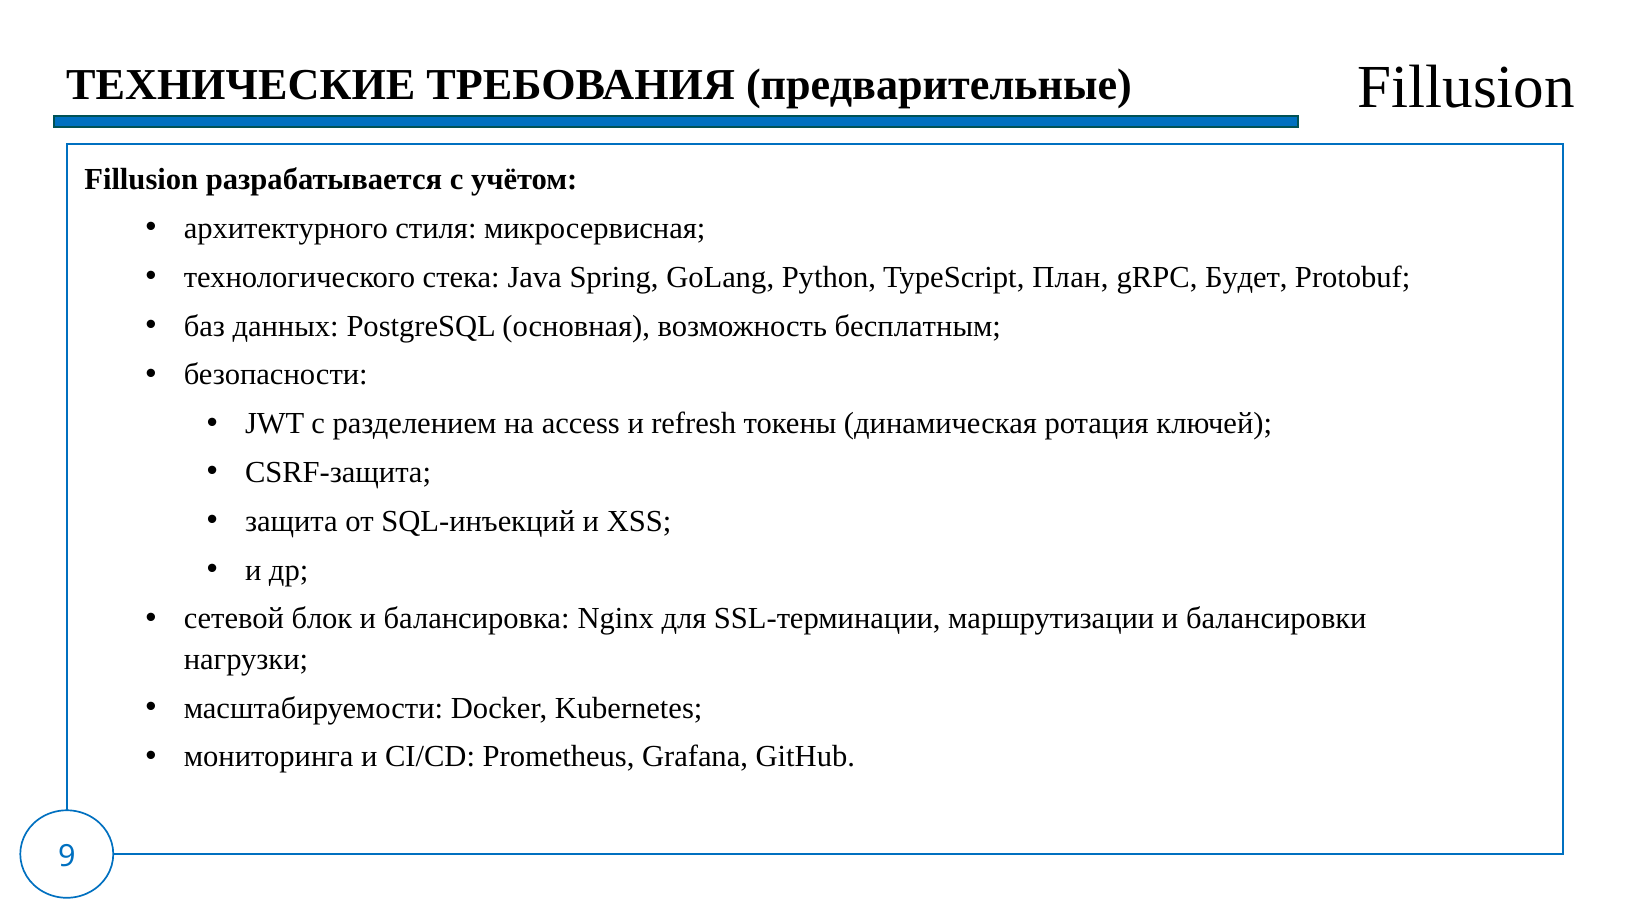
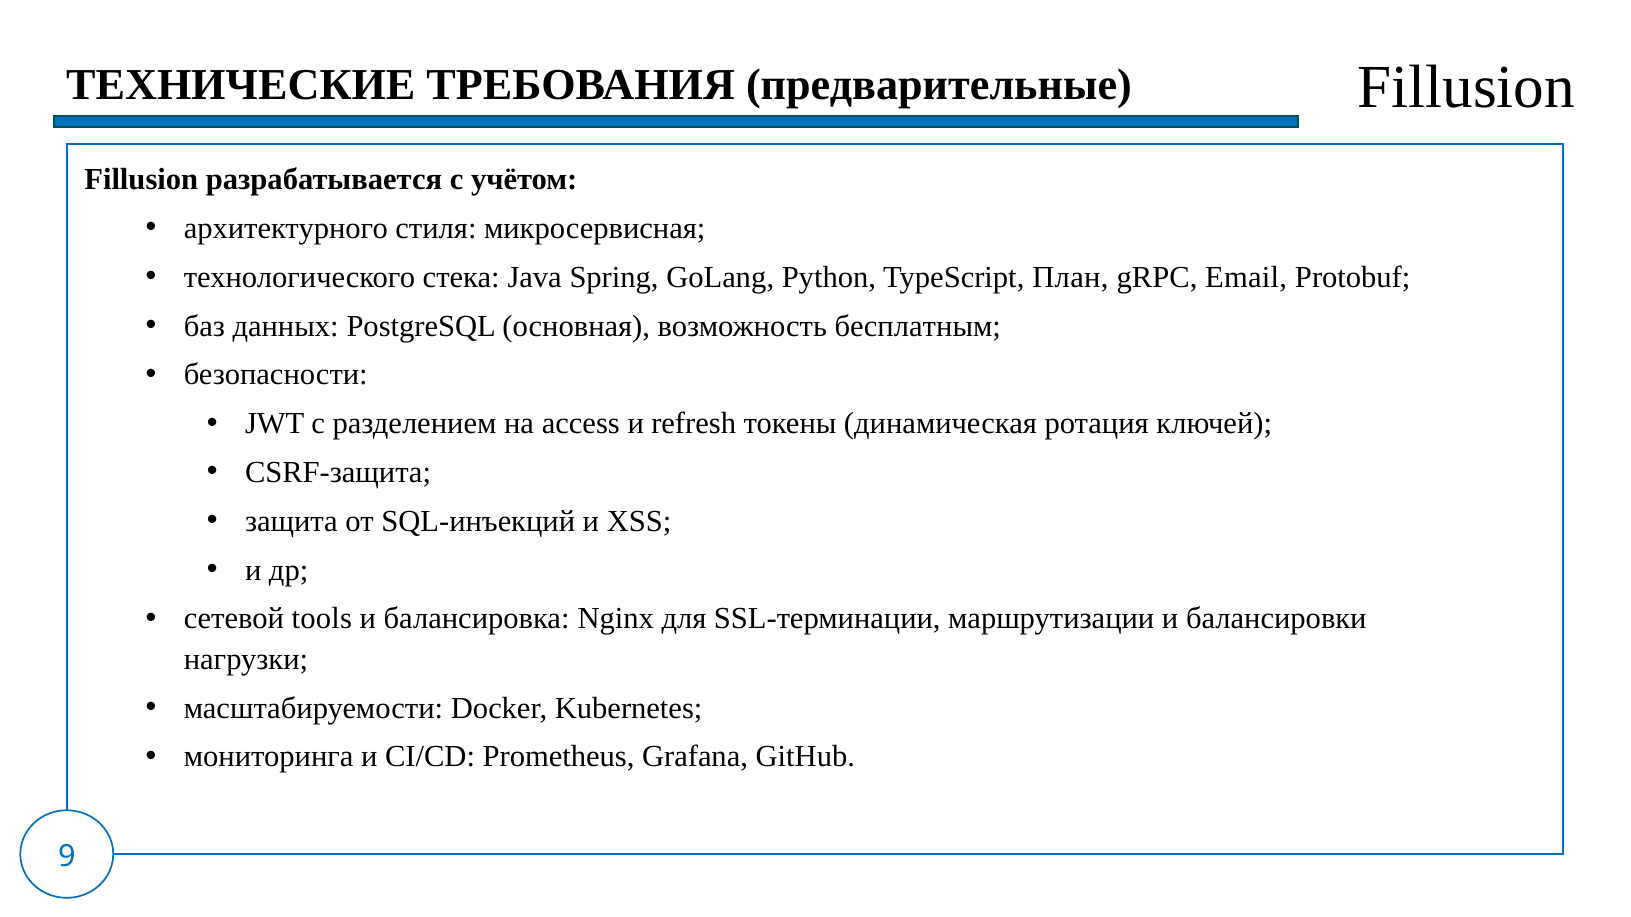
Будет: Будет -> Email (1246, 277)
блок: блок -> tools (322, 619)
